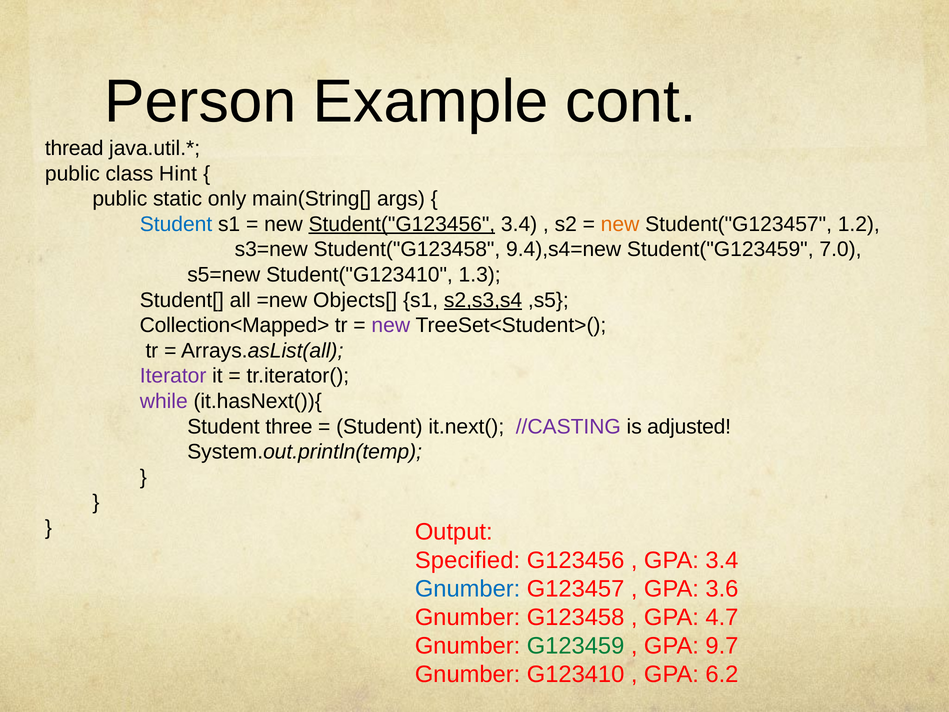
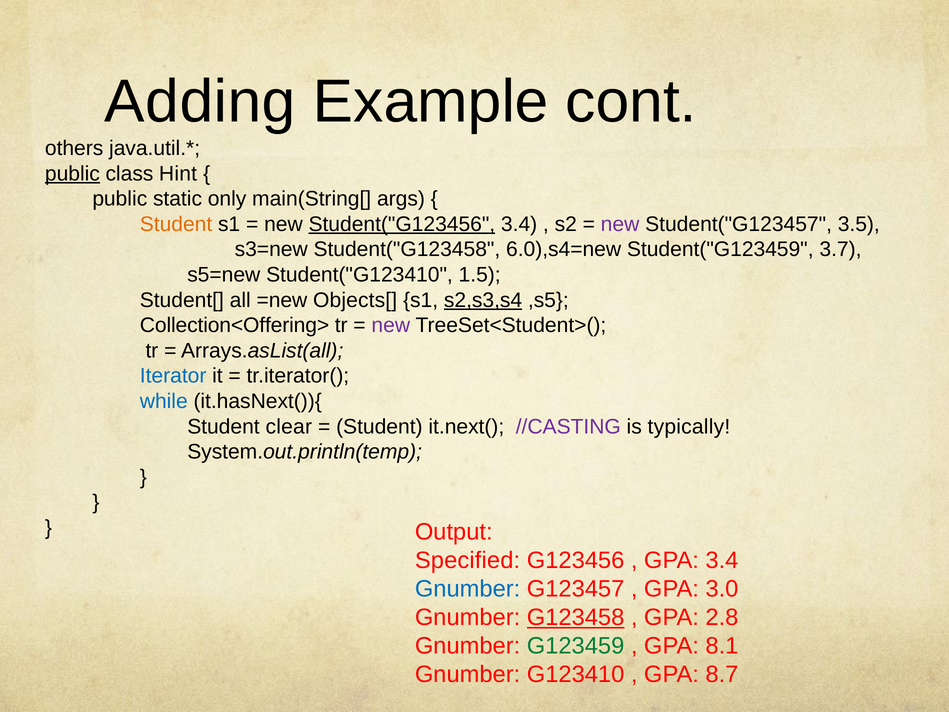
Person: Person -> Adding (200, 101)
thread: thread -> others (74, 148)
public underline: none -> present (72, 174)
Student colour: blue -> orange (176, 224)
new colour: orange -> purple (620, 224)
1.2: 1.2 -> 3.5 (859, 224)
9.4),s4=new: 9.4),s4=new -> 6.0),s4=new (564, 249)
7.0: 7.0 -> 3.7 (840, 249)
1.3: 1.3 -> 1.5 (480, 275)
Collection<Mapped>: Collection<Mapped> -> Collection<Offering> (235, 325)
Iterator colour: purple -> blue (173, 376)
while colour: purple -> blue (164, 401)
three: three -> clear (289, 426)
adjusted: adjusted -> typically (689, 426)
3.6: 3.6 -> 3.0 (722, 589)
G123458 underline: none -> present (576, 617)
4.7: 4.7 -> 2.8 (722, 617)
9.7: 9.7 -> 8.1 (722, 646)
6.2: 6.2 -> 8.7 (722, 674)
